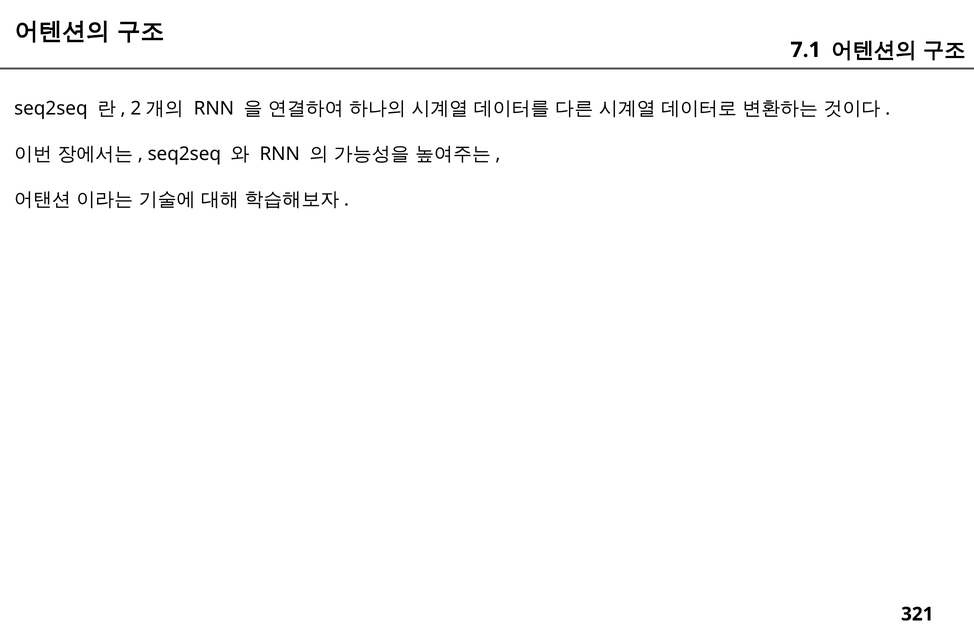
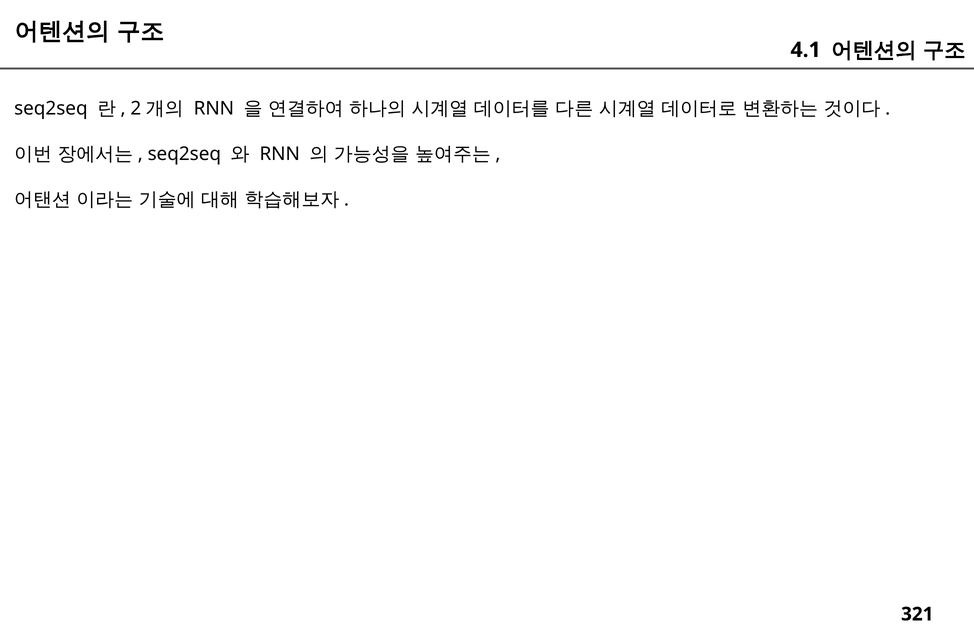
7.1: 7.1 -> 4.1 (806, 50)
